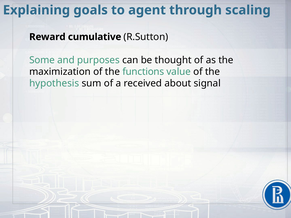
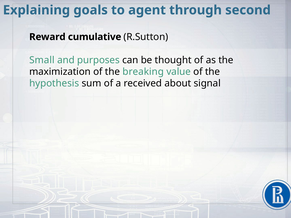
scaling: scaling -> second (248, 10)
Some: Some -> Small (42, 60)
functions: functions -> breaking (143, 72)
